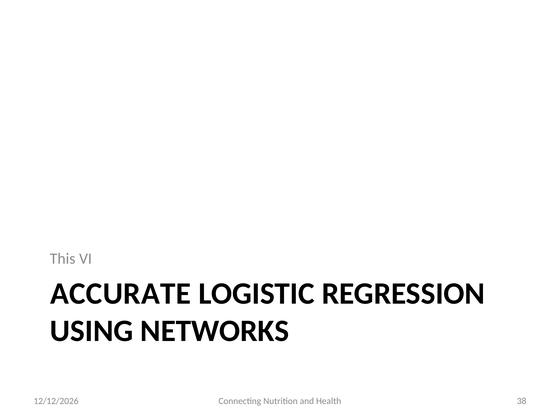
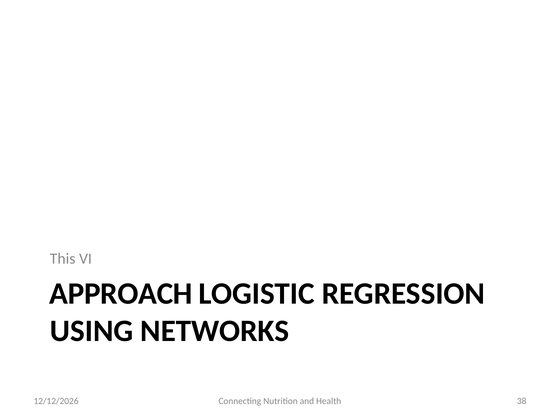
ACCURATE: ACCURATE -> APPROACH (121, 294)
